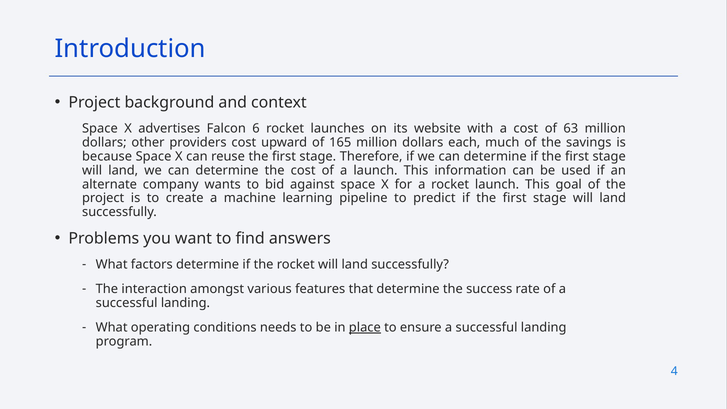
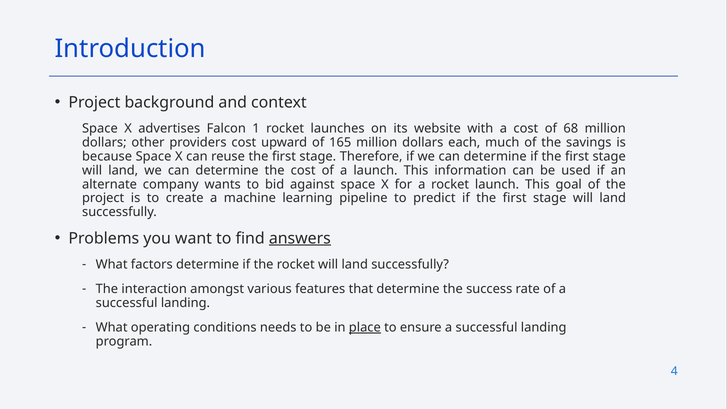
6: 6 -> 1 (256, 129)
63: 63 -> 68 (571, 129)
answers underline: none -> present (300, 238)
